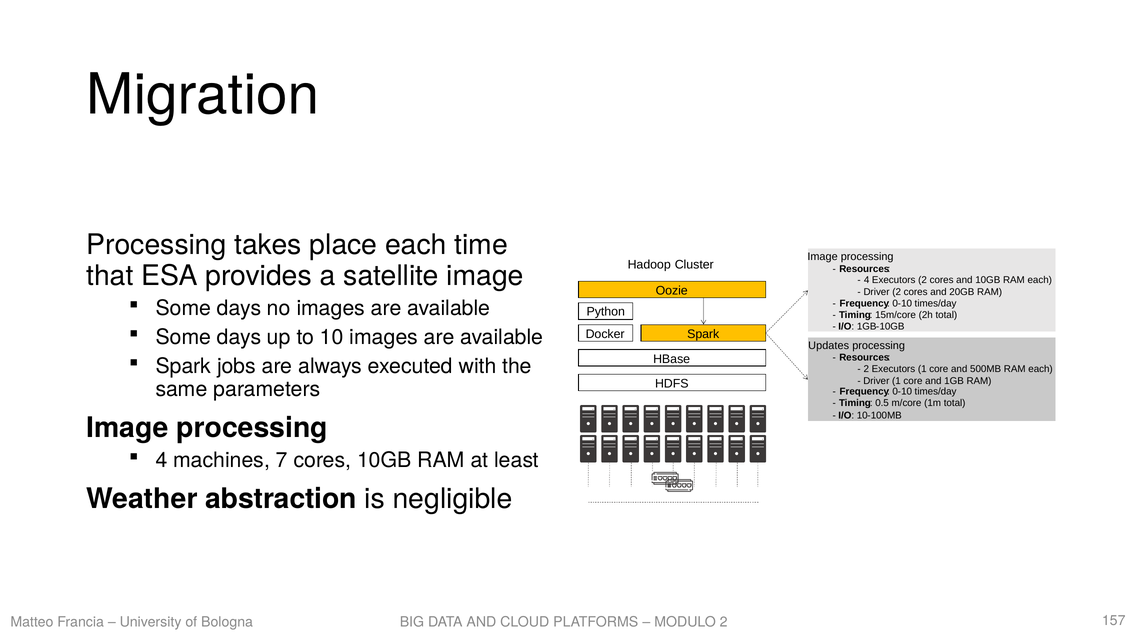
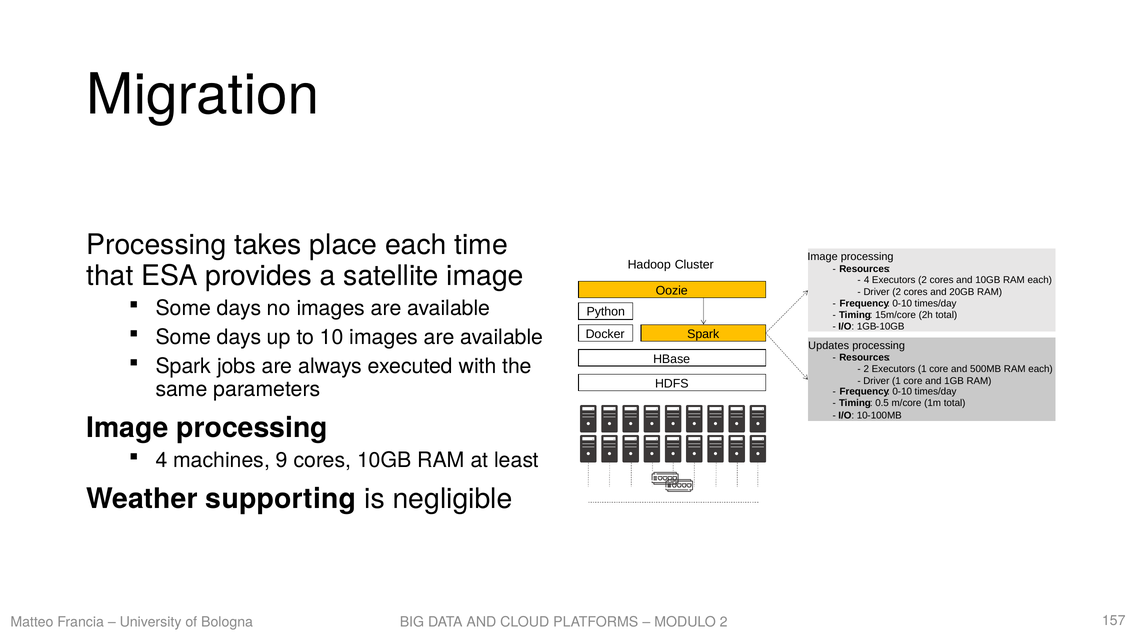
7: 7 -> 9 (282, 460)
abstraction: abstraction -> supporting (281, 499)
